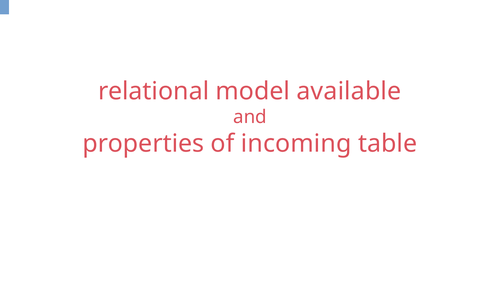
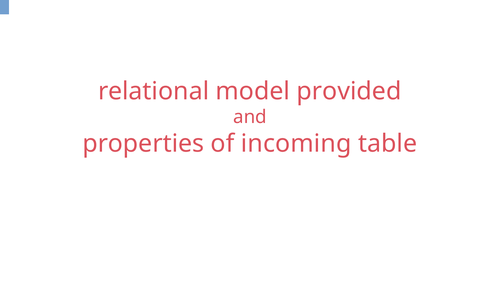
available: available -> provided (349, 91)
